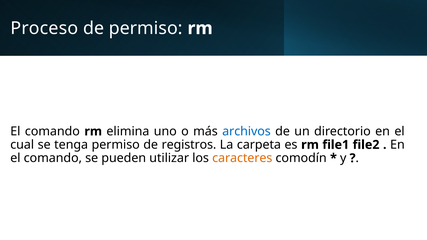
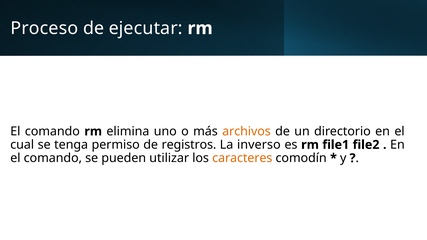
de permiso: permiso -> ejecutar (146, 28)
archivos colour: blue -> orange (246, 131)
carpeta: carpeta -> inverso (259, 145)
